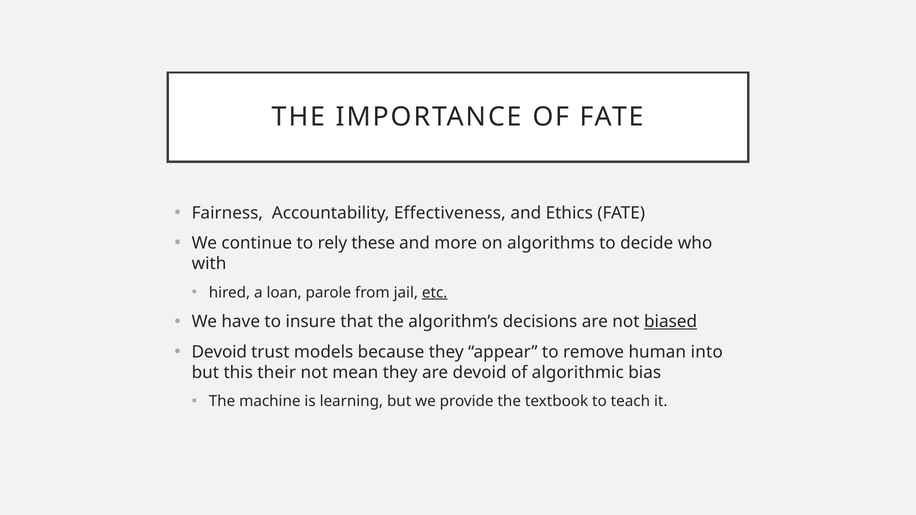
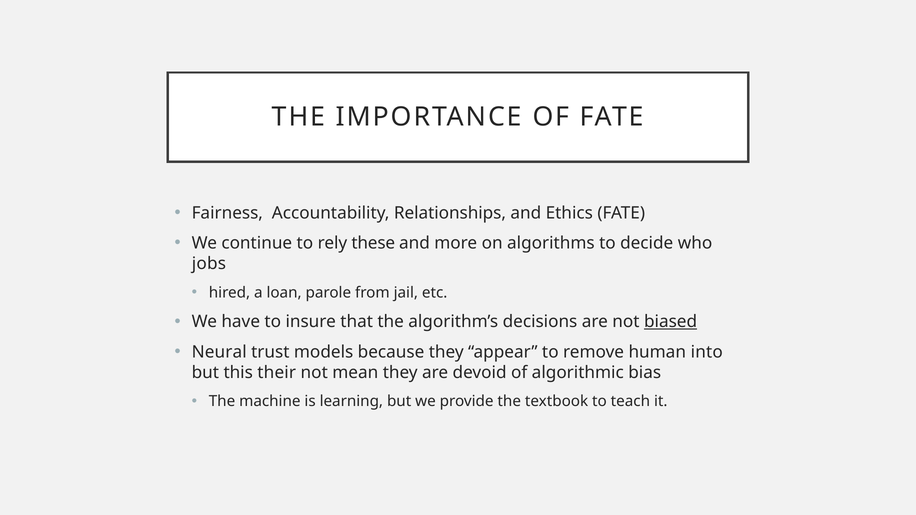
Effectiveness: Effectiveness -> Relationships (450, 213)
with: with -> jobs (209, 264)
etc underline: present -> none (435, 293)
Devoid: Devoid -> Neural (219, 352)
